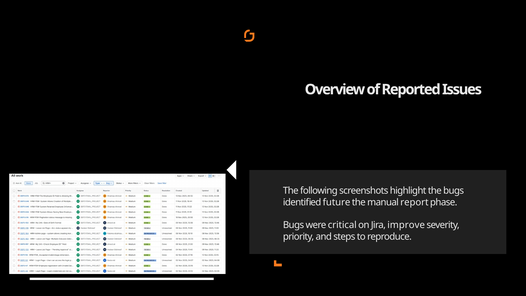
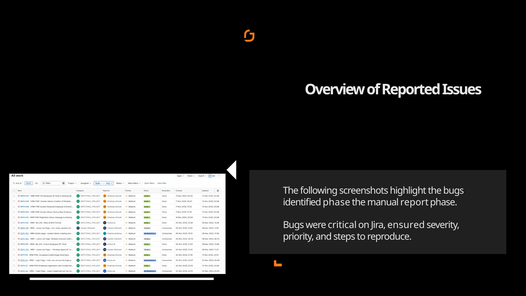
identified future: future -> phase (336, 202)
improve: improve -> ensured (406, 225)
